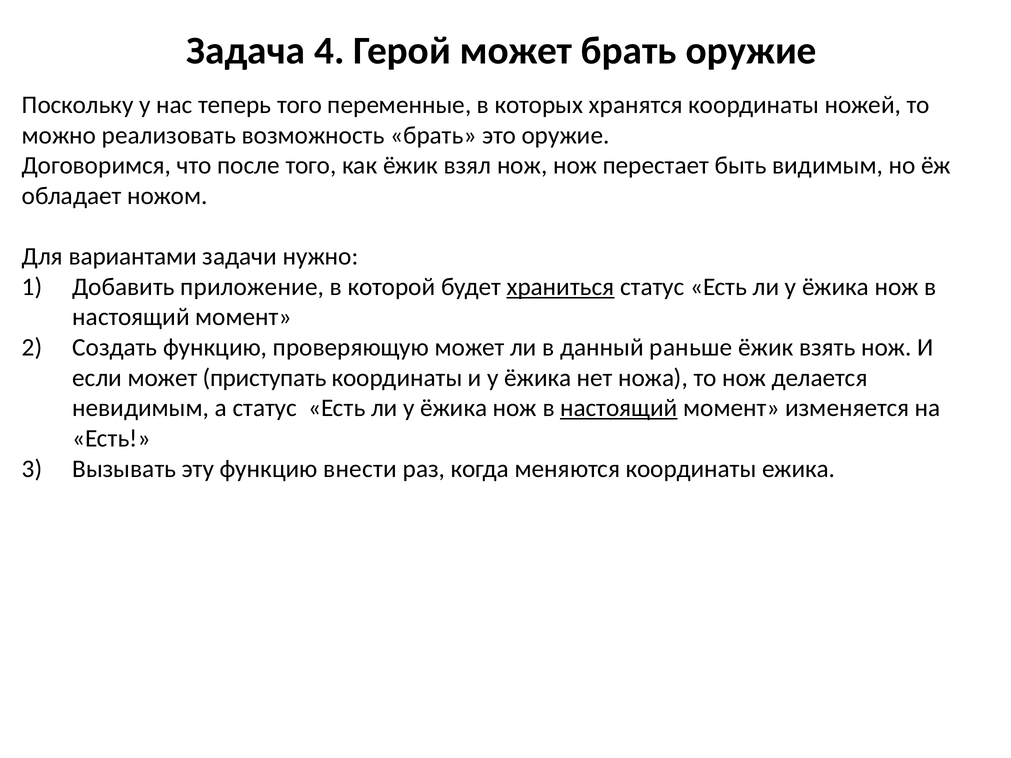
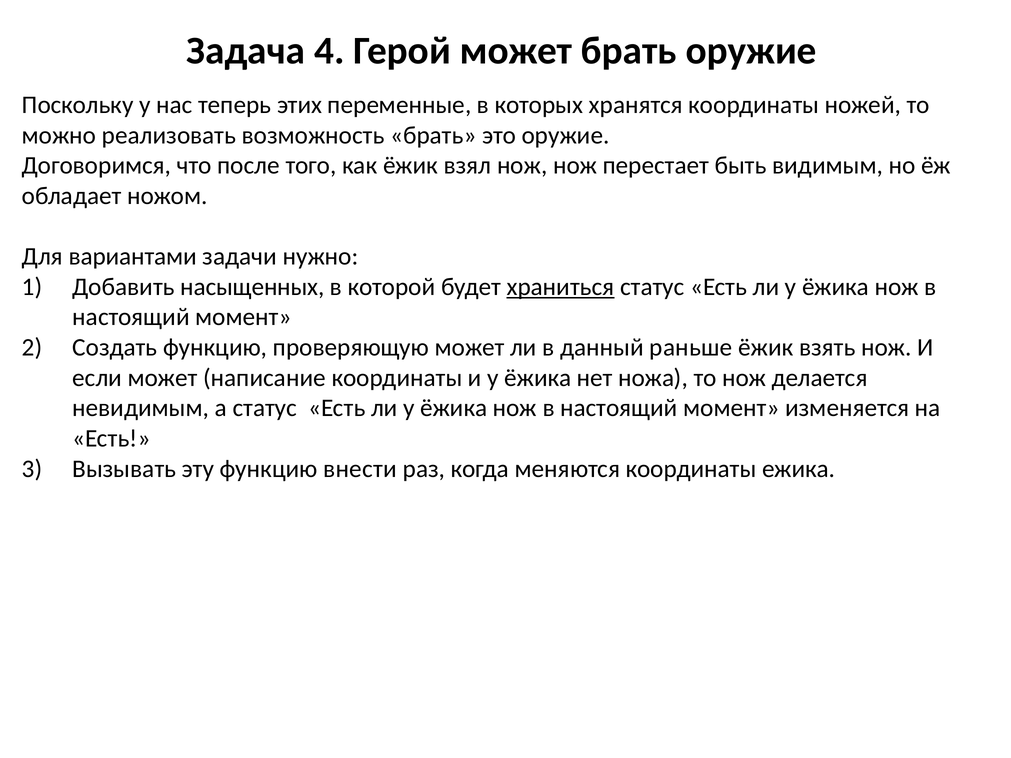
теперь того: того -> этих (300, 105)
приложение: приложение -> насыщенных (252, 287)
приступать: приступать -> написание (264, 378)
настоящий underline: present -> none (619, 408)
